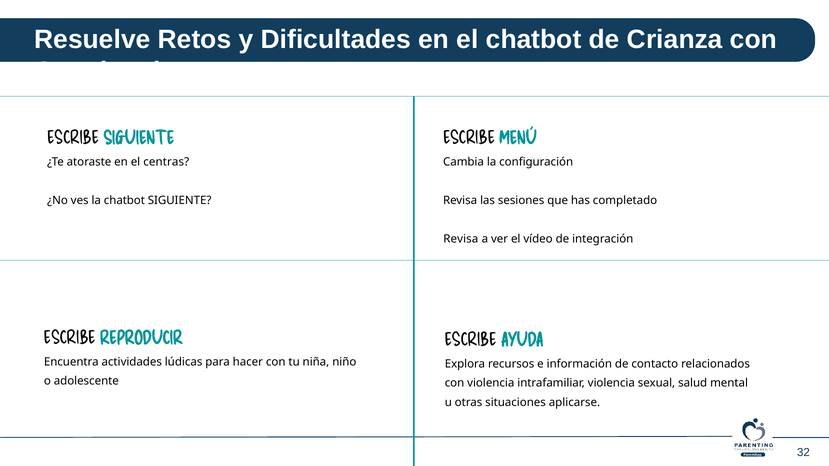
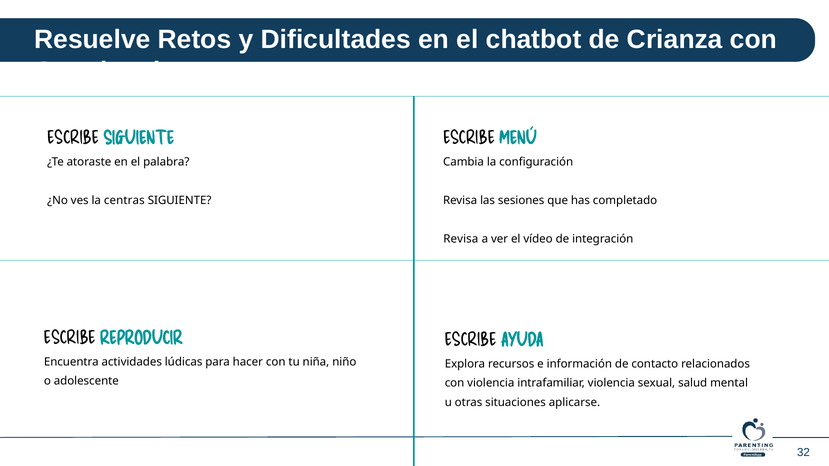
centras: centras -> palabra (166, 162)
la chatbot: chatbot -> centras (124, 201)
